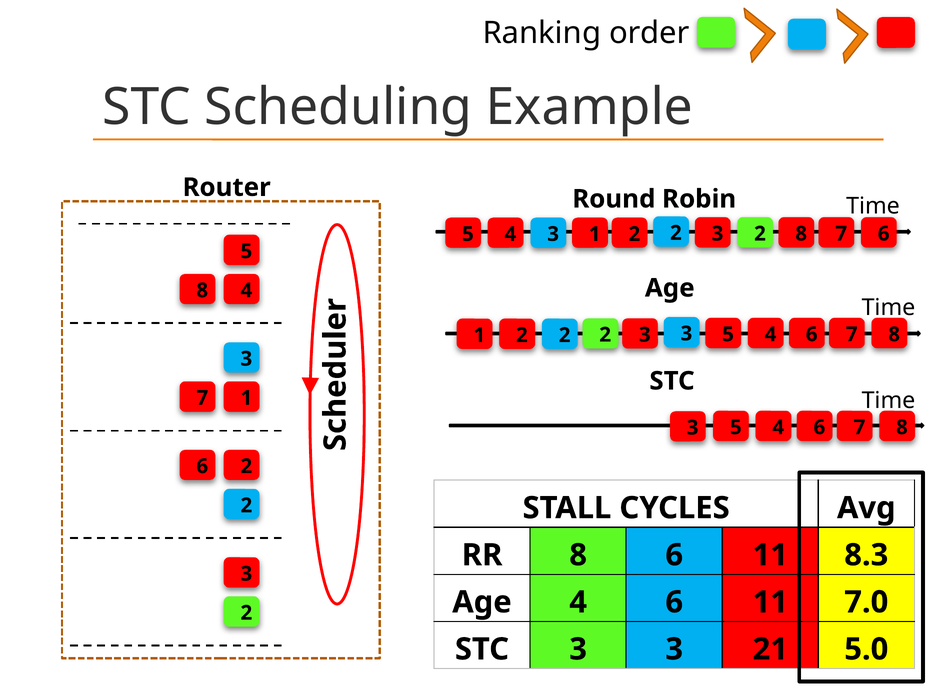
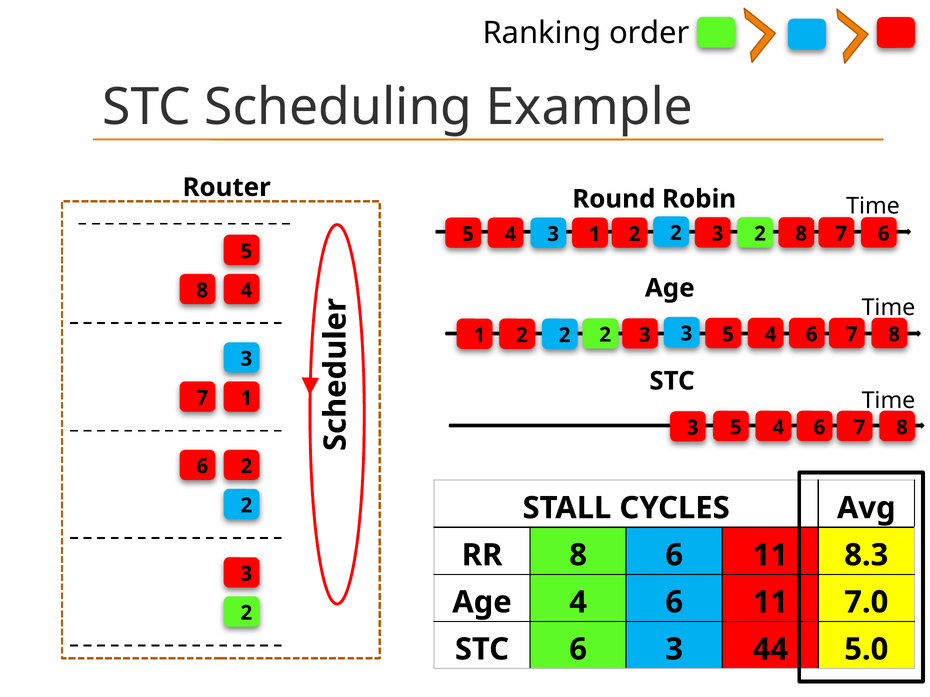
3: 3 -> 6 (578, 650)
21: 21 -> 44 (770, 650)
